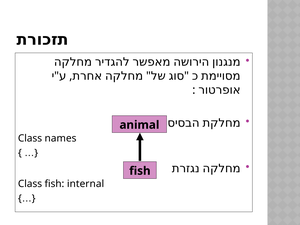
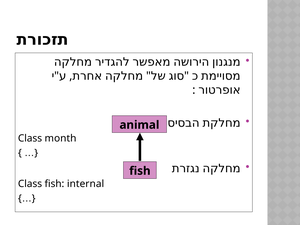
names: names -> month (61, 138)
